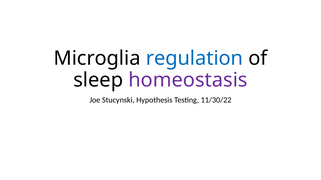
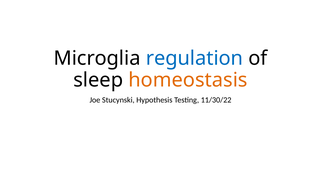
homeostasis colour: purple -> orange (188, 80)
